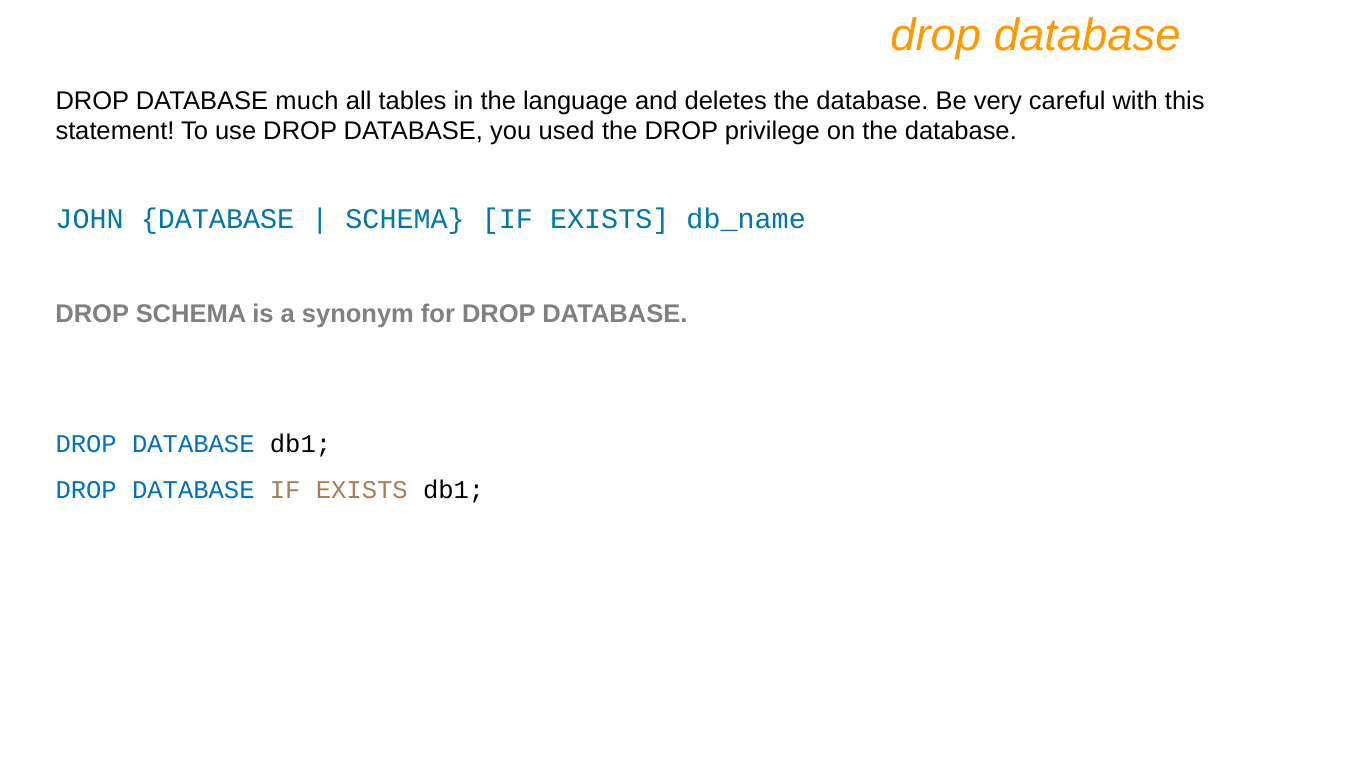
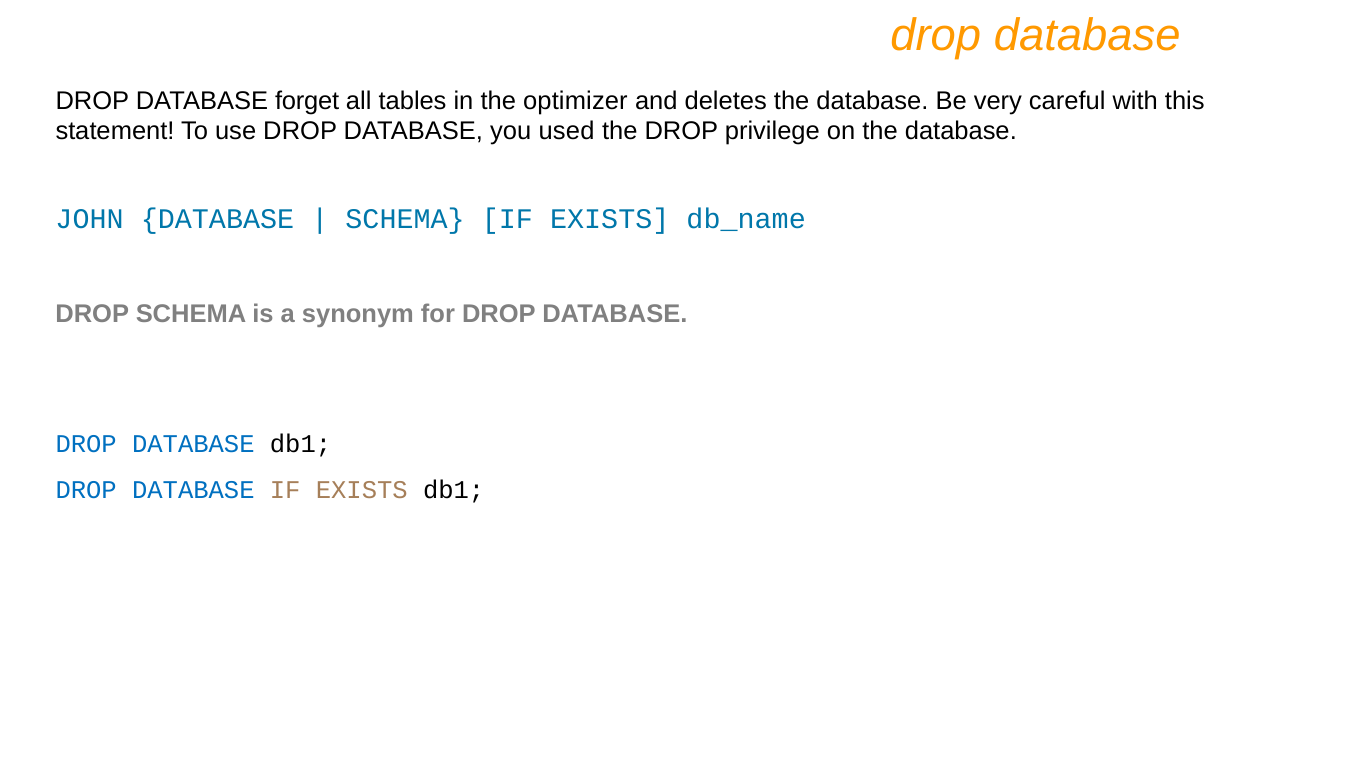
much: much -> forget (307, 101)
language: language -> optimizer (575, 101)
